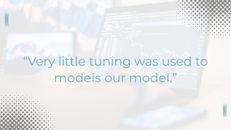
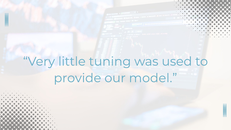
models: models -> provide (77, 78)
